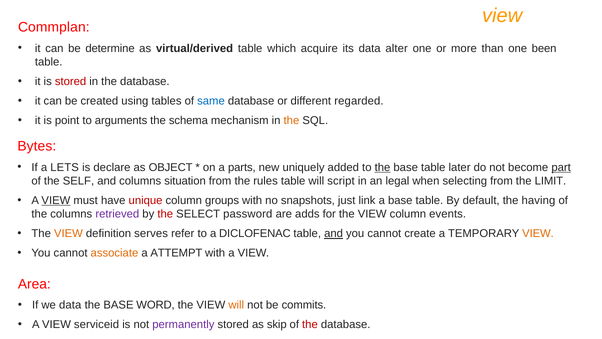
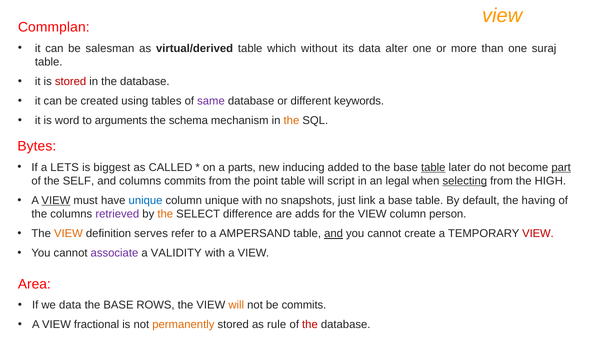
determine: determine -> salesman (110, 48)
acquire: acquire -> without (319, 48)
been: been -> suraj (544, 48)
same colour: blue -> purple (211, 101)
regarded: regarded -> keywords (359, 101)
point: point -> word (67, 120)
declare: declare -> biggest (112, 167)
OBJECT: OBJECT -> CALLED (171, 167)
uniquely: uniquely -> inducing (304, 167)
the underline: present -> none (382, 167)
table underline: none -> present (433, 167)
columns situation: situation -> commits (185, 181)
rules: rules -> point (266, 181)
selecting underline: none -> present (465, 181)
LIMIT: LIMIT -> HIGH (550, 181)
unique colour: red -> blue (146, 200)
column groups: groups -> unique (222, 200)
the colour: red -> orange (165, 214)
password: password -> difference (248, 214)
events: events -> person (448, 214)
DICLOFENAC: DICLOFENAC -> AMPERSAND (255, 233)
VIEW colour: orange -> red (538, 233)
associate colour: orange -> purple (114, 253)
ATTEMPT: ATTEMPT -> VALIDITY (176, 253)
WORD: WORD -> ROWS (156, 305)
serviceid: serviceid -> fractional (97, 324)
permanently colour: purple -> orange (183, 324)
skip: skip -> rule (277, 324)
